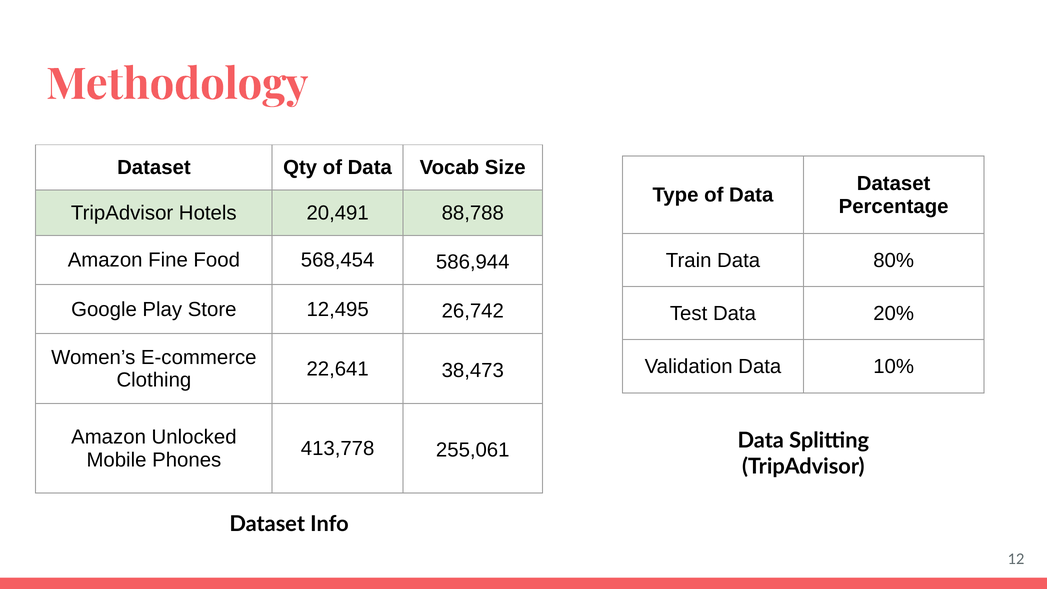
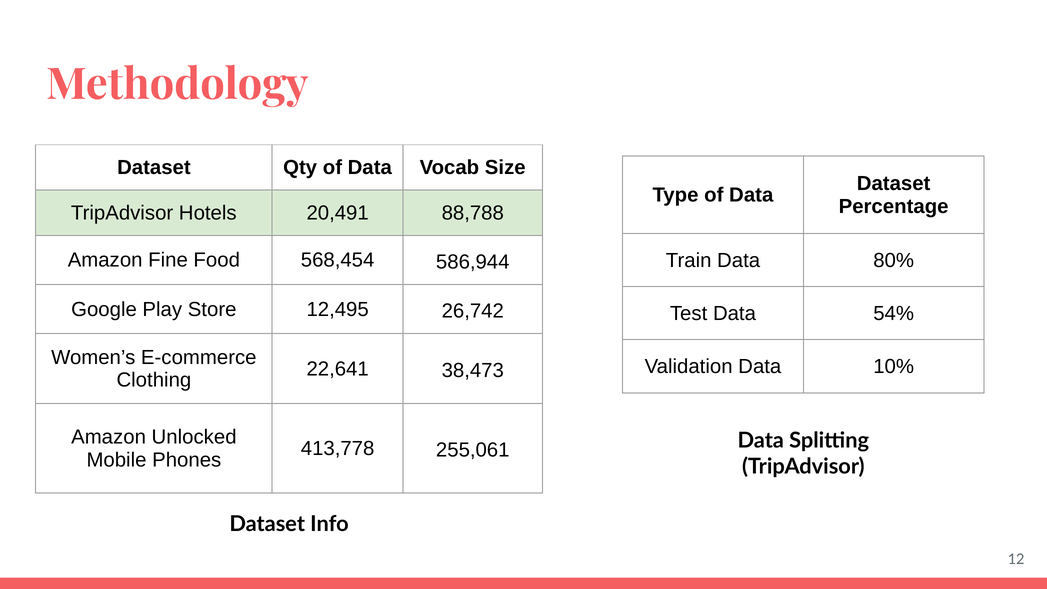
20%: 20% -> 54% (894, 313)
